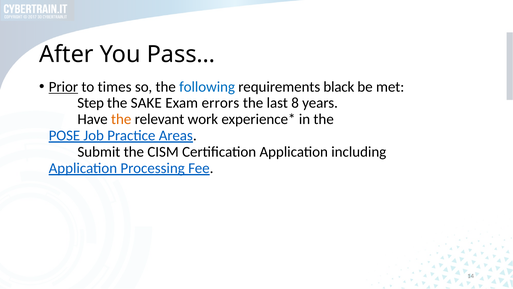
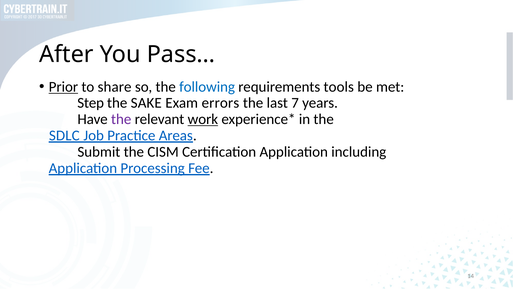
times: times -> share (115, 87)
black: black -> tools (339, 87)
8: 8 -> 7 (295, 103)
the colour: orange -> purple (121, 119)
work underline: none -> present (203, 119)
POSE: POSE -> SDLC (64, 135)
